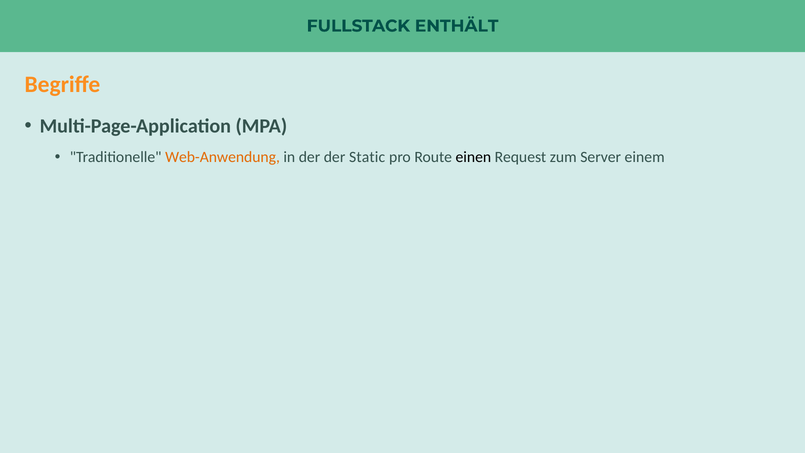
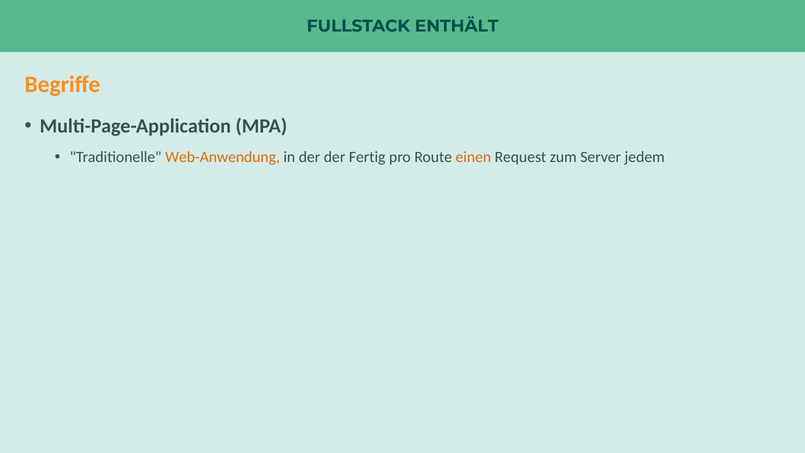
Static: Static -> Fertig (367, 157)
einen colour: black -> orange (473, 157)
einem: einem -> jedem (645, 157)
